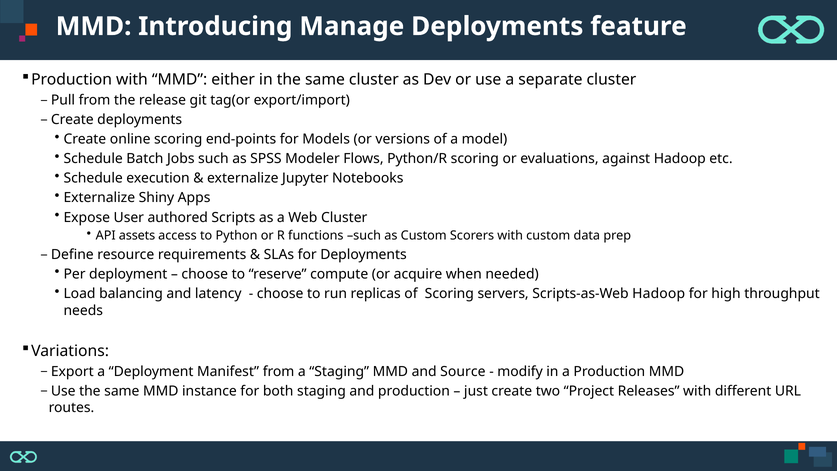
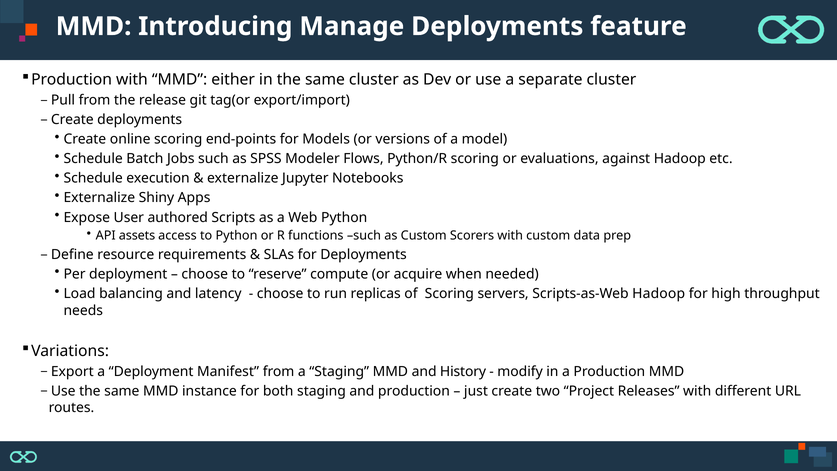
Web Cluster: Cluster -> Python (344, 217)
Source: Source -> History (463, 371)
